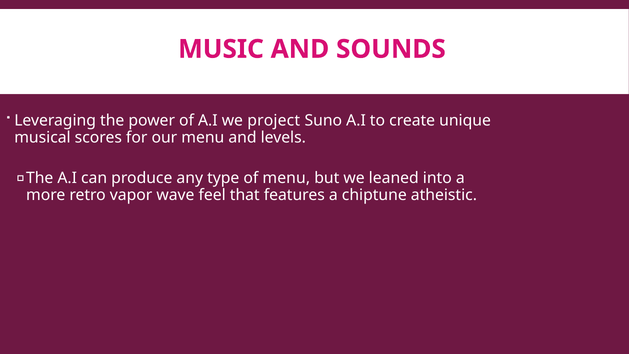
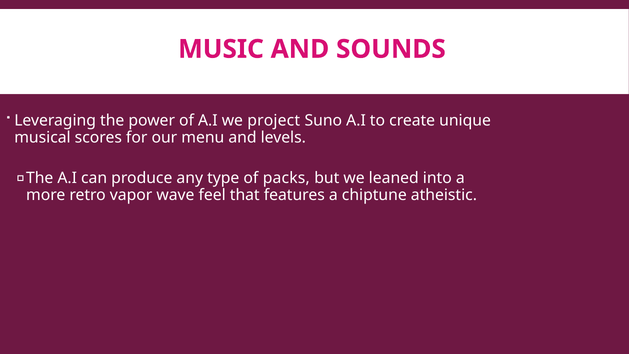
of menu: menu -> packs (286, 178)
